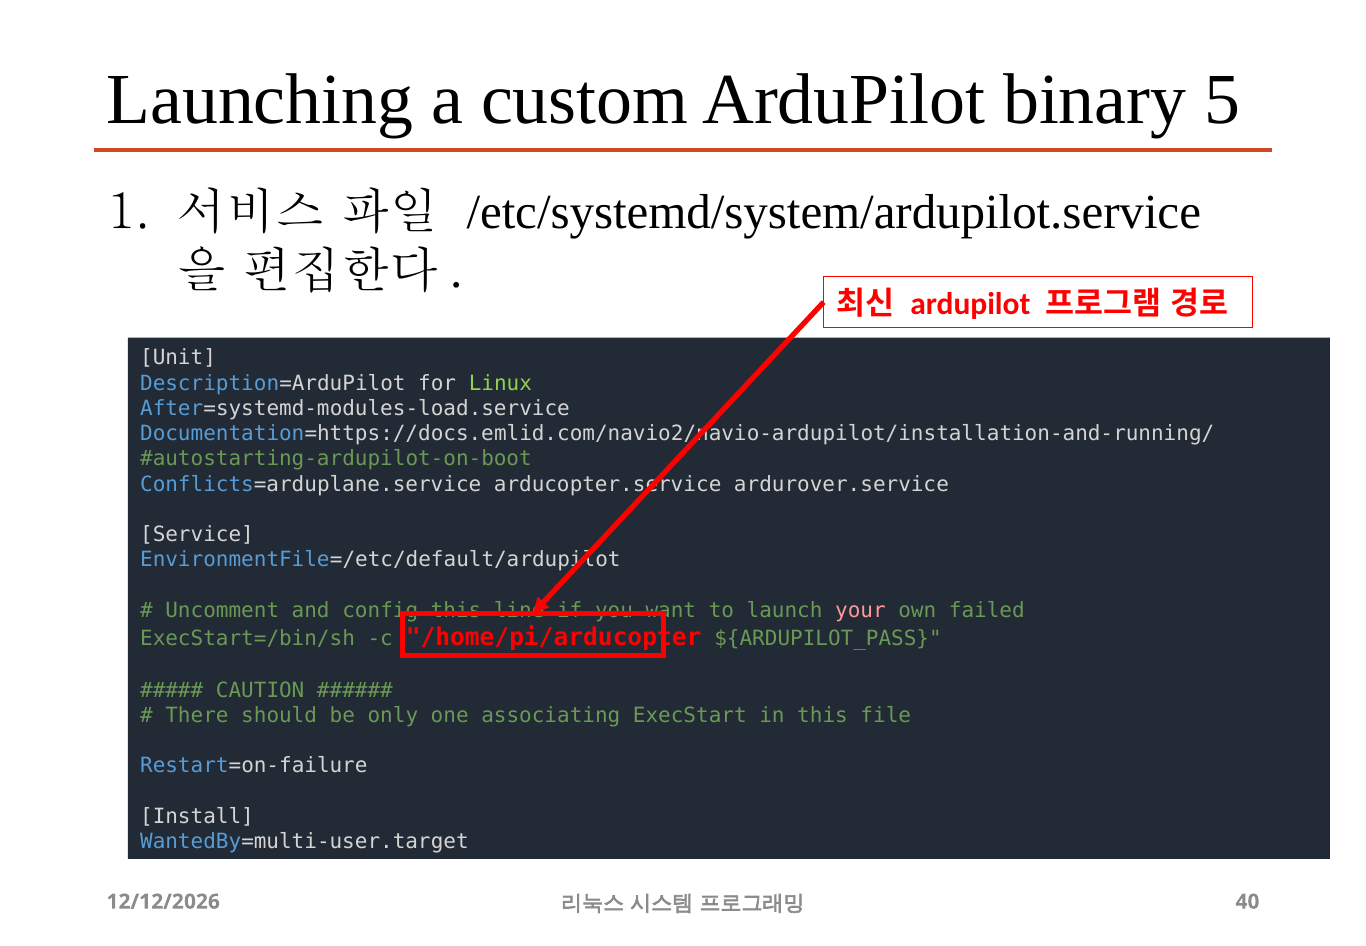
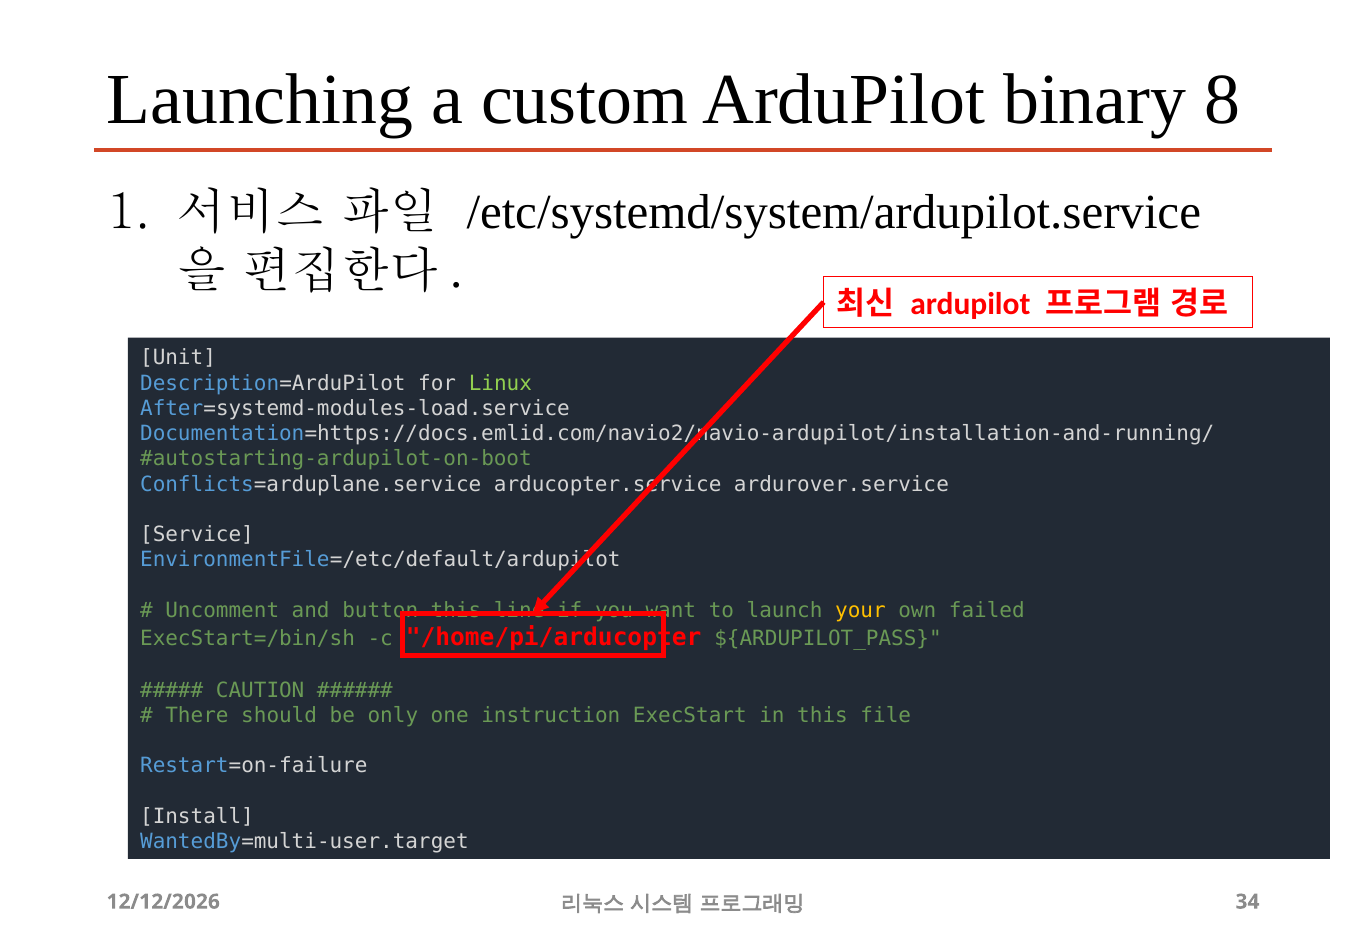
5: 5 -> 8 (1222, 100)
config: config -> button (380, 610)
your colour: pink -> yellow (860, 610)
associating: associating -> instruction (551, 715)
40: 40 -> 34 (1247, 901)
